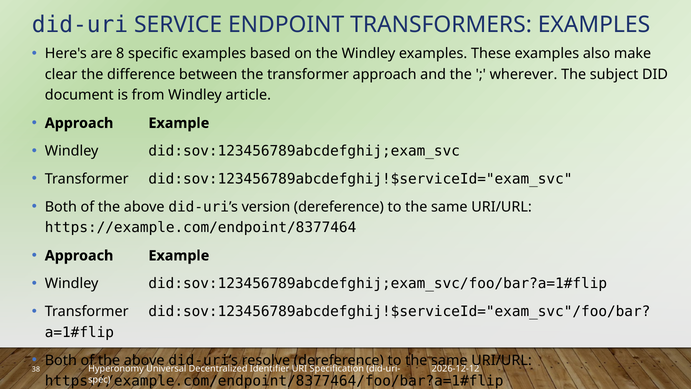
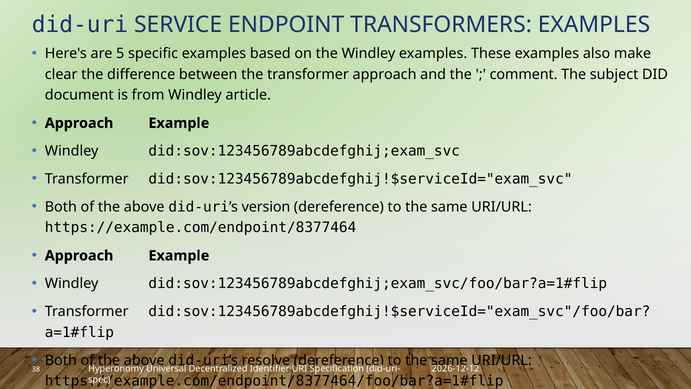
8: 8 -> 5 (120, 54)
wherever: wherever -> comment (524, 74)
